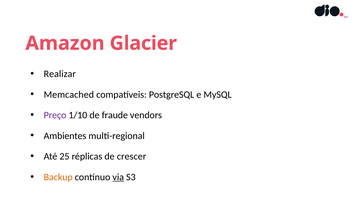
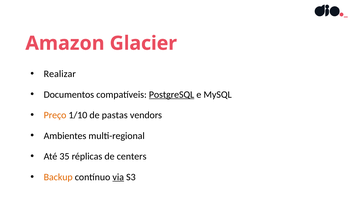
Memcached: Memcached -> Documentos (69, 95)
PostgreSQL underline: none -> present (172, 95)
Preço colour: purple -> orange (55, 115)
fraude: fraude -> pastas (115, 115)
25: 25 -> 35 (64, 157)
crescer: crescer -> centers (132, 157)
